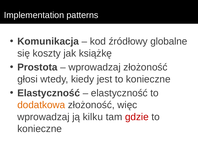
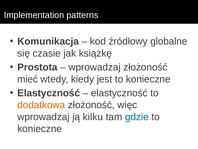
koszty: koszty -> czasie (47, 53)
głosi: głosi -> mieć (28, 79)
gdzie colour: red -> blue (137, 117)
